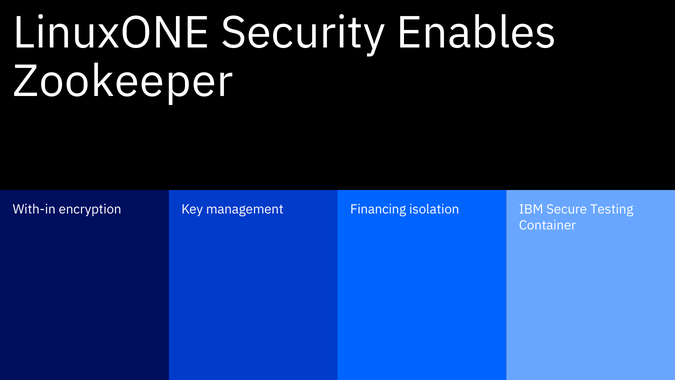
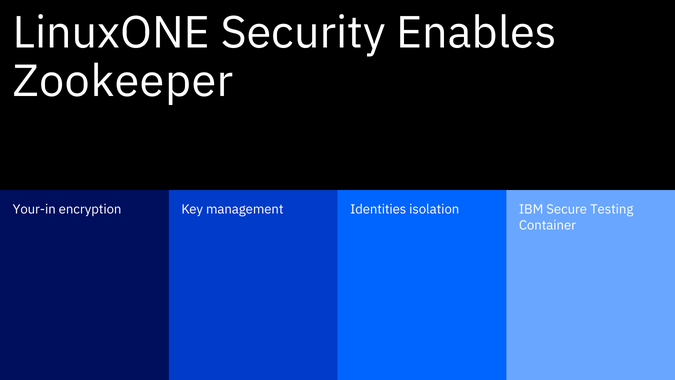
With-in: With-in -> Your-in (34, 209)
Financing: Financing -> Identities (378, 209)
